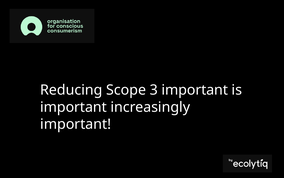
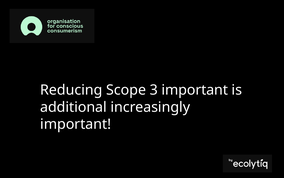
important: important -> additional (73, 107)
